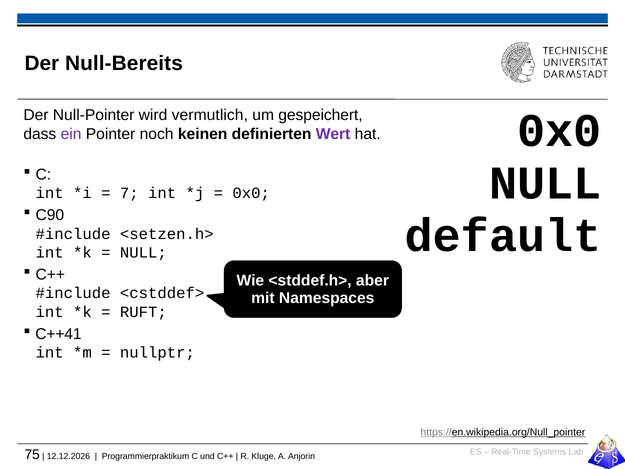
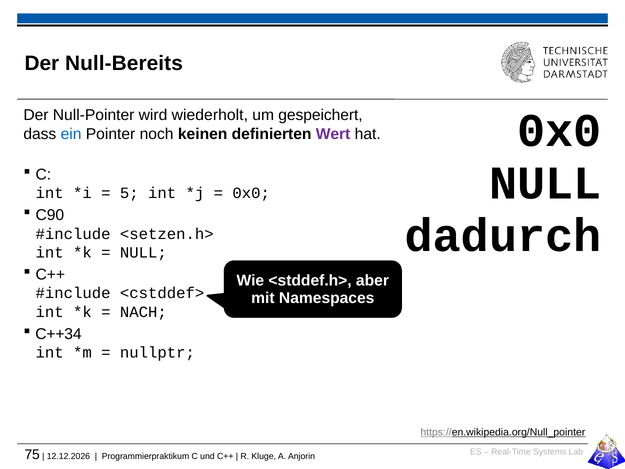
vermutlich: vermutlich -> wiederholt (210, 115)
ein colour: purple -> blue (71, 134)
7: 7 -> 5 (129, 193)
default: default -> dadurch (503, 236)
RUFT: RUFT -> NACH (143, 312)
C++41: C++41 -> C++34 (58, 334)
